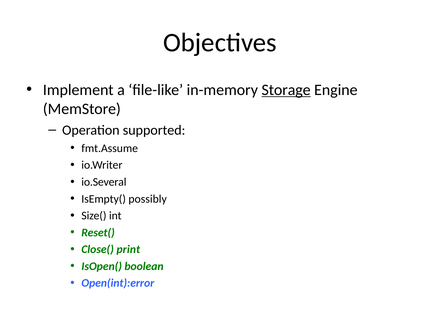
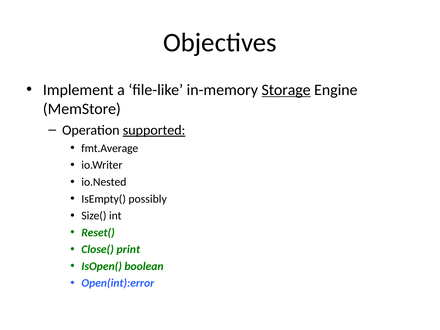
supported underline: none -> present (154, 130)
fmt.Assume: fmt.Assume -> fmt.Average (110, 148)
io.Several: io.Several -> io.Nested (104, 182)
